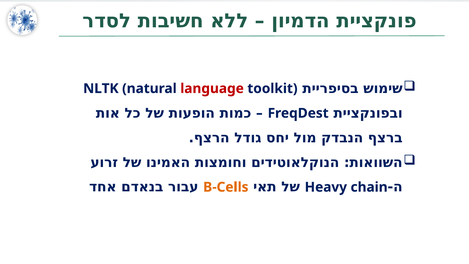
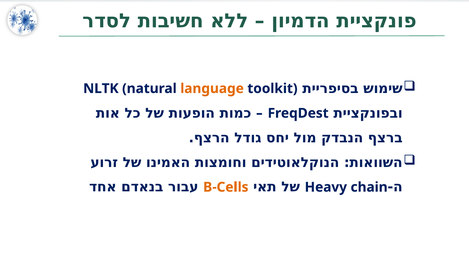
language colour: red -> orange (212, 88)
